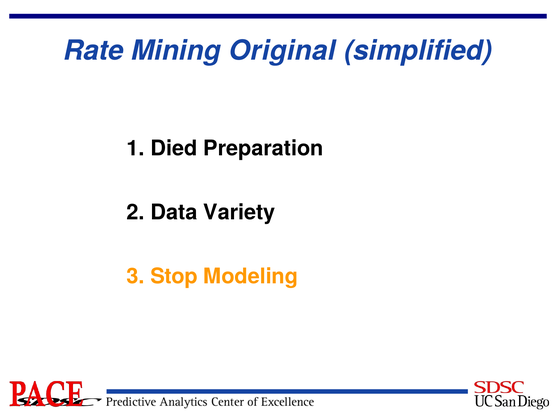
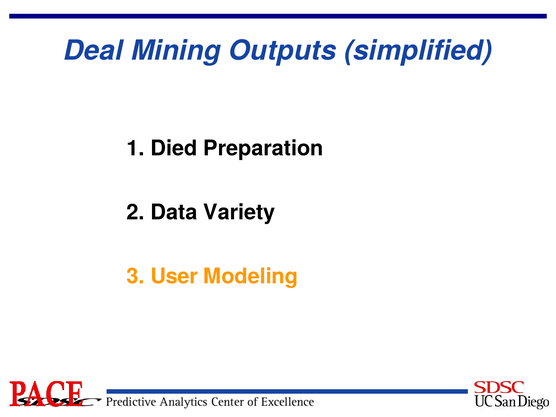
Rate: Rate -> Deal (93, 51)
Original: Original -> Outputs (282, 51)
Stop: Stop -> User (174, 276)
